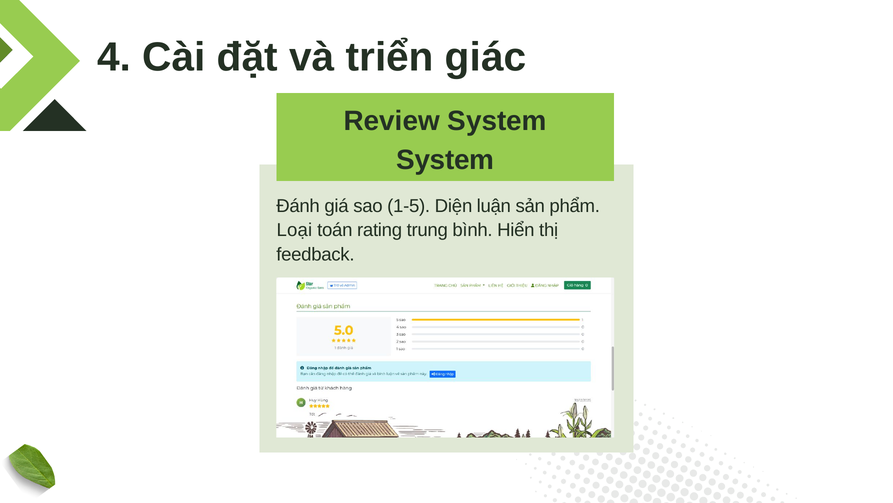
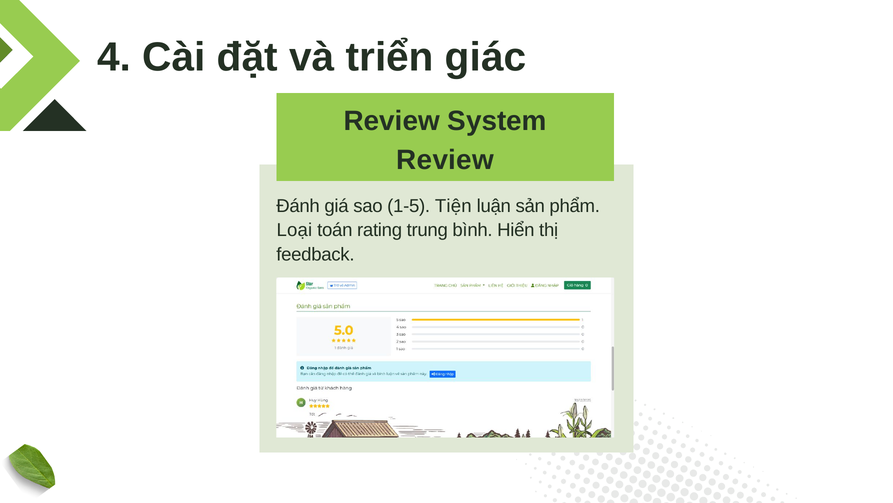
System: System -> Review (445, 160)
Diện: Diện -> Tiện (453, 206)
